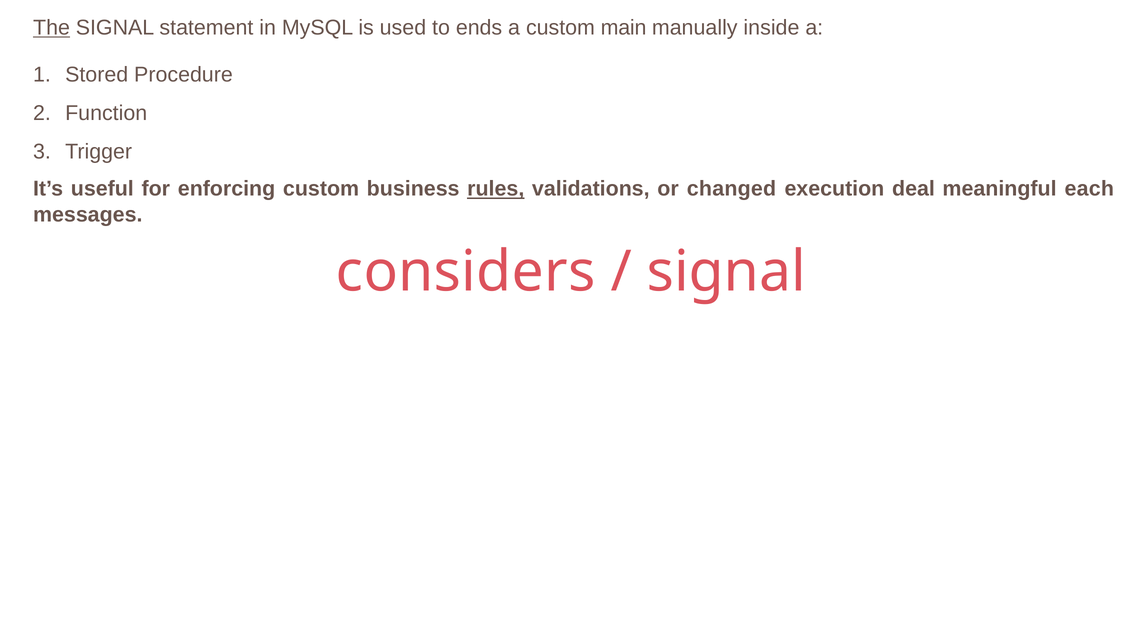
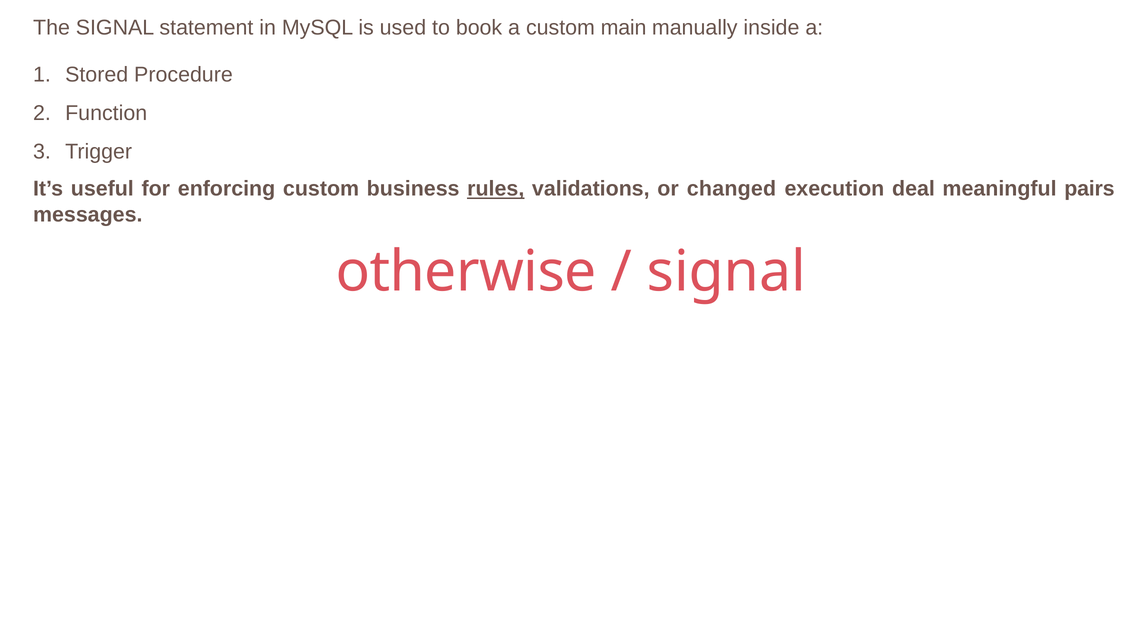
The underline: present -> none (52, 28)
ends: ends -> book (479, 28)
each: each -> pairs (1089, 189)
considers: considers -> otherwise (466, 272)
